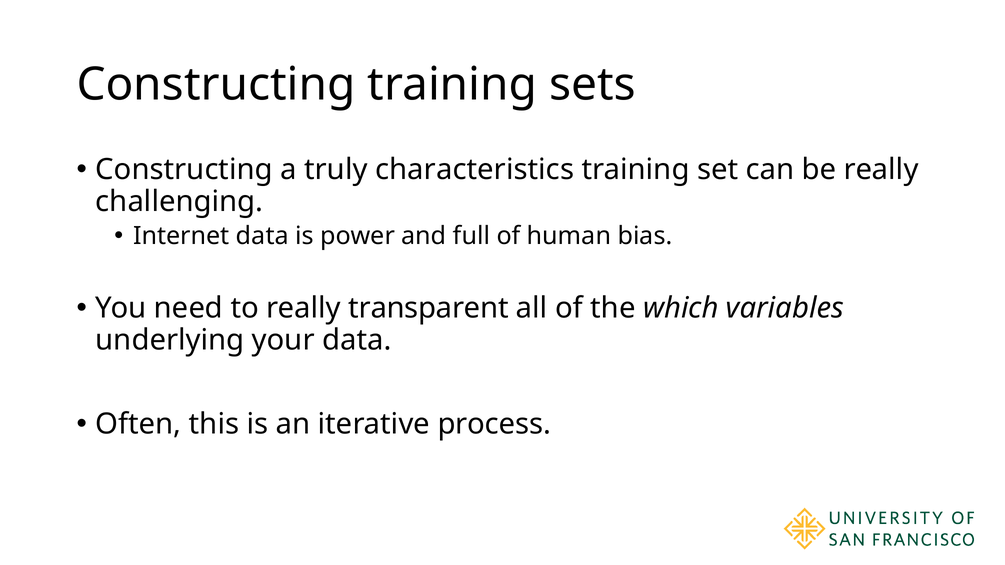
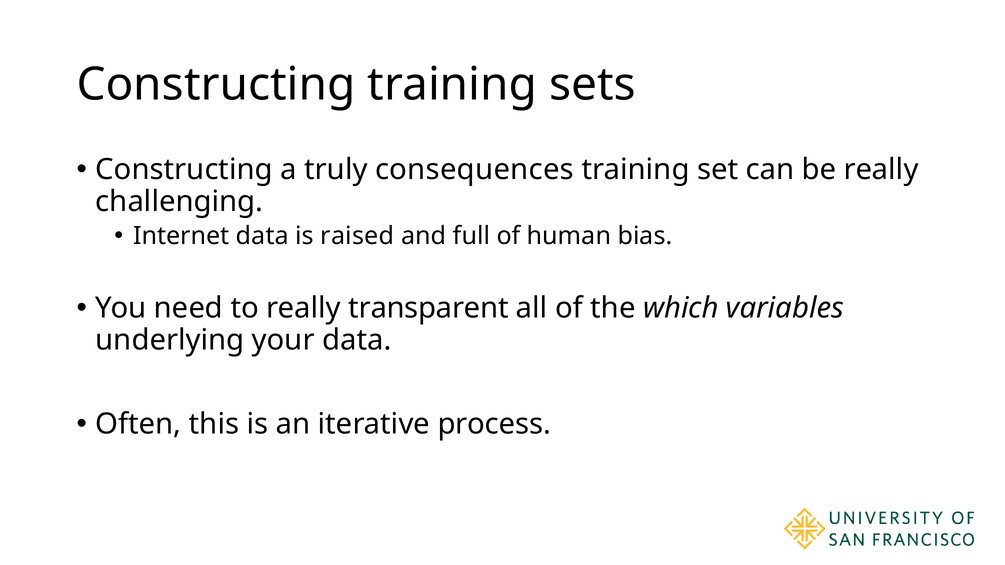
characteristics: characteristics -> consequences (475, 170)
power: power -> raised (357, 236)
